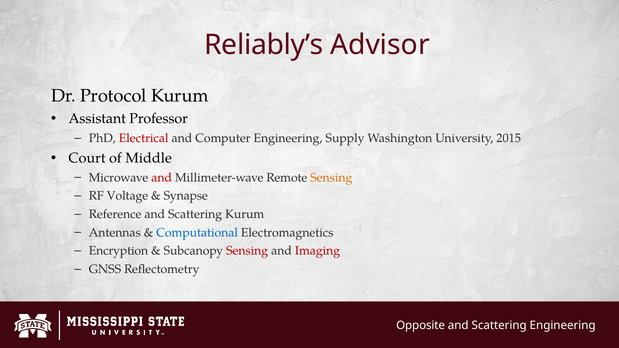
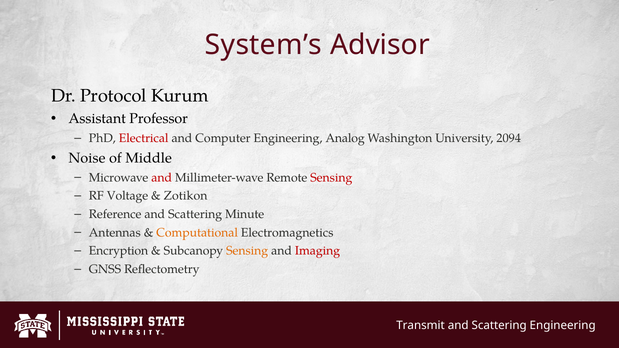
Reliably’s: Reliably’s -> System’s (263, 45)
Supply: Supply -> Analog (345, 138)
2015: 2015 -> 2094 (509, 138)
Court: Court -> Noise (87, 158)
Sensing colour: orange -> red (331, 178)
Synapse: Synapse -> Zotikon (186, 196)
Scattering Kurum: Kurum -> Minute (245, 214)
Computational colour: blue -> orange (197, 233)
Sensing colour: red -> orange (247, 251)
Opposite: Opposite -> Transmit (421, 326)
